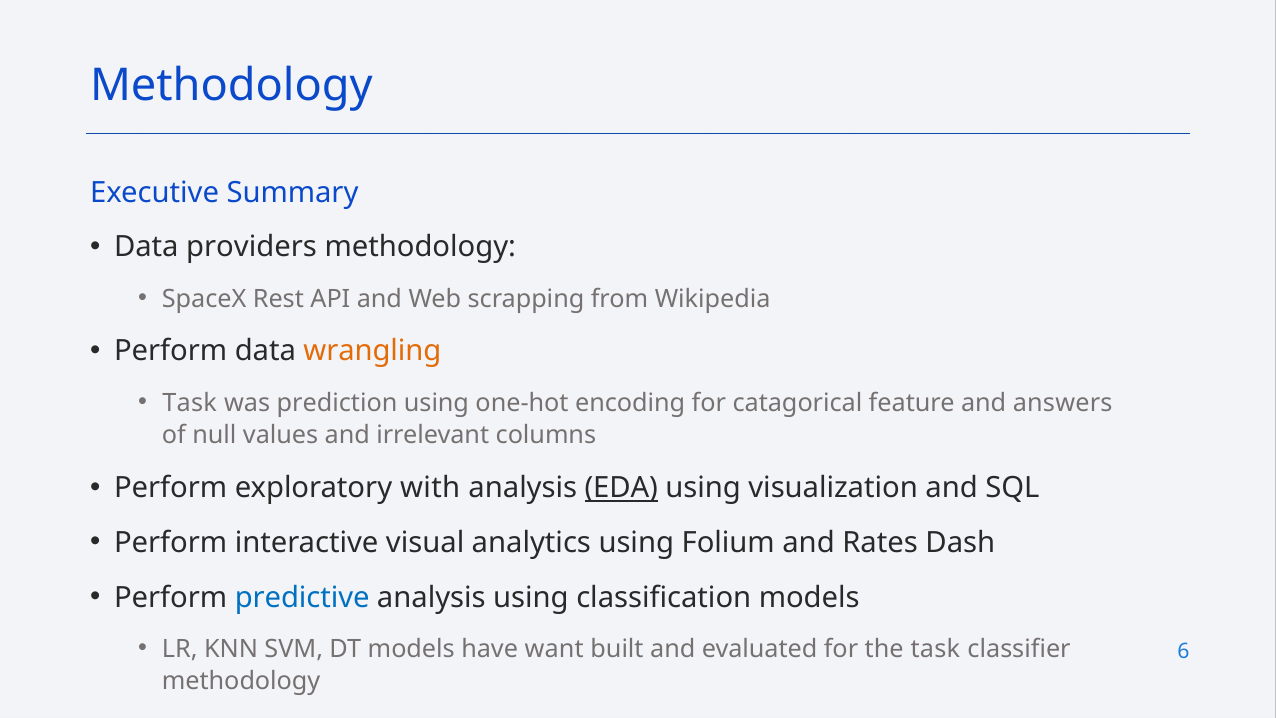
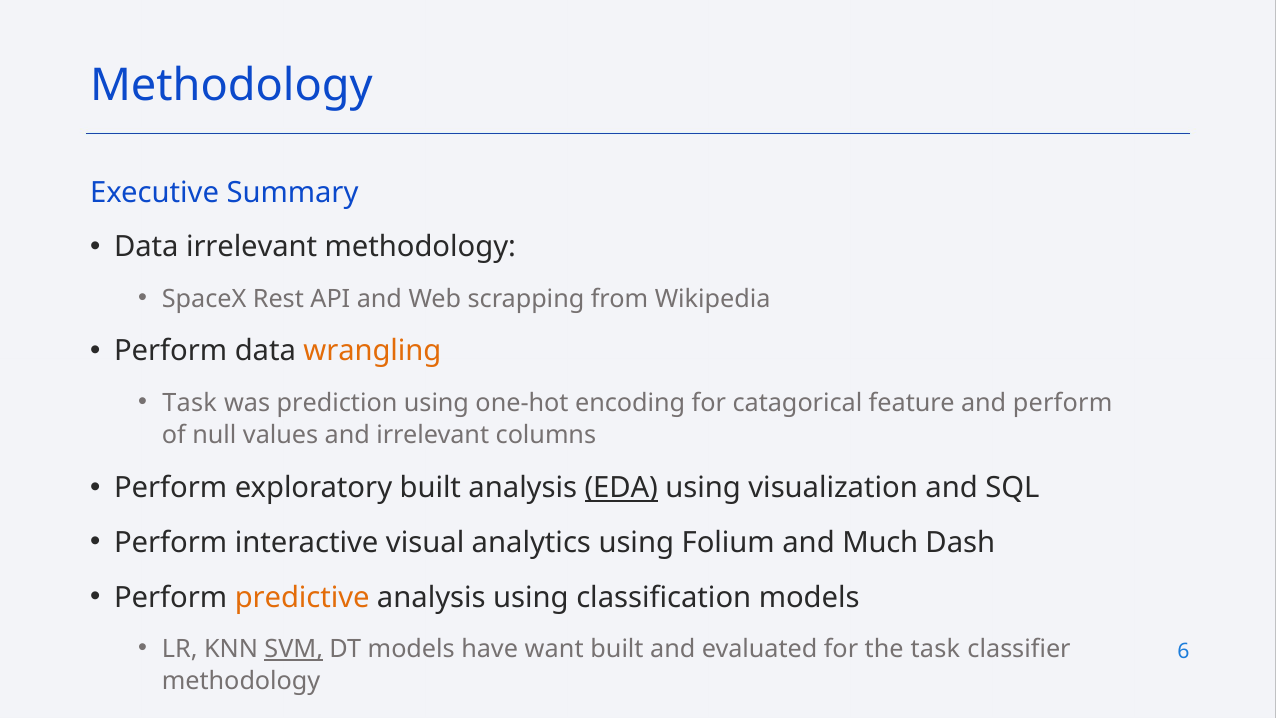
Data providers: providers -> irrelevant (252, 247)
and answers: answers -> perform (1063, 403)
exploratory with: with -> built (430, 488)
Rates: Rates -> Much (880, 543)
predictive colour: blue -> orange (302, 597)
SVM underline: none -> present (294, 649)
